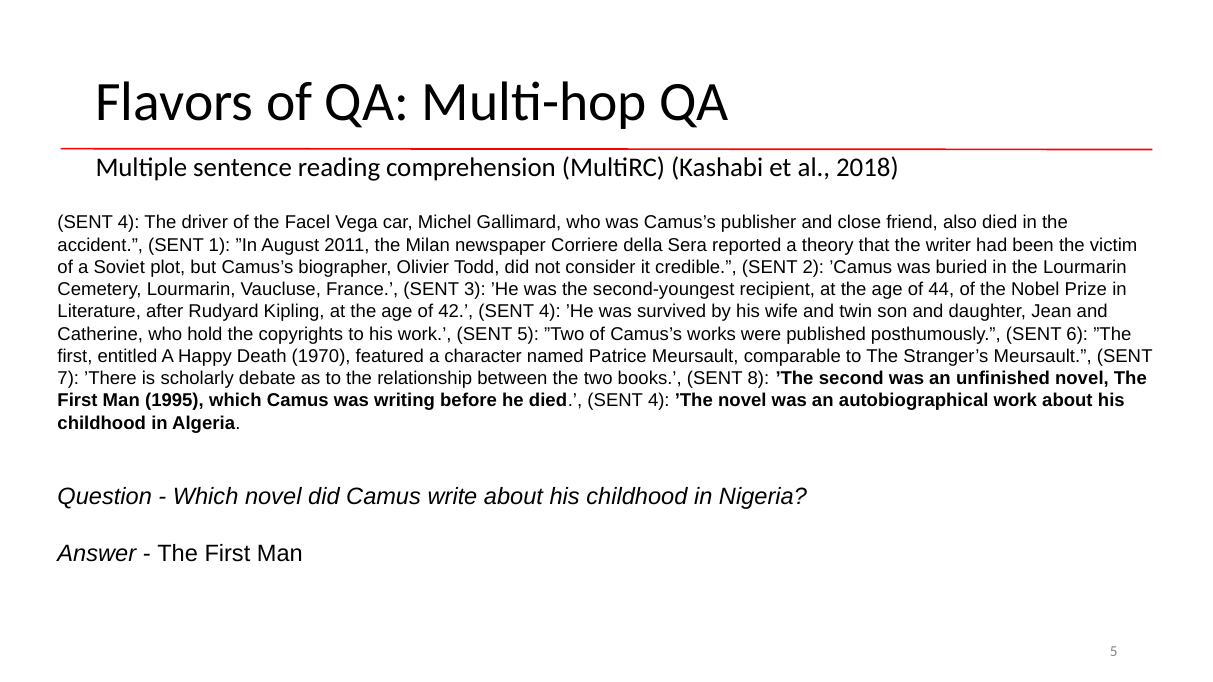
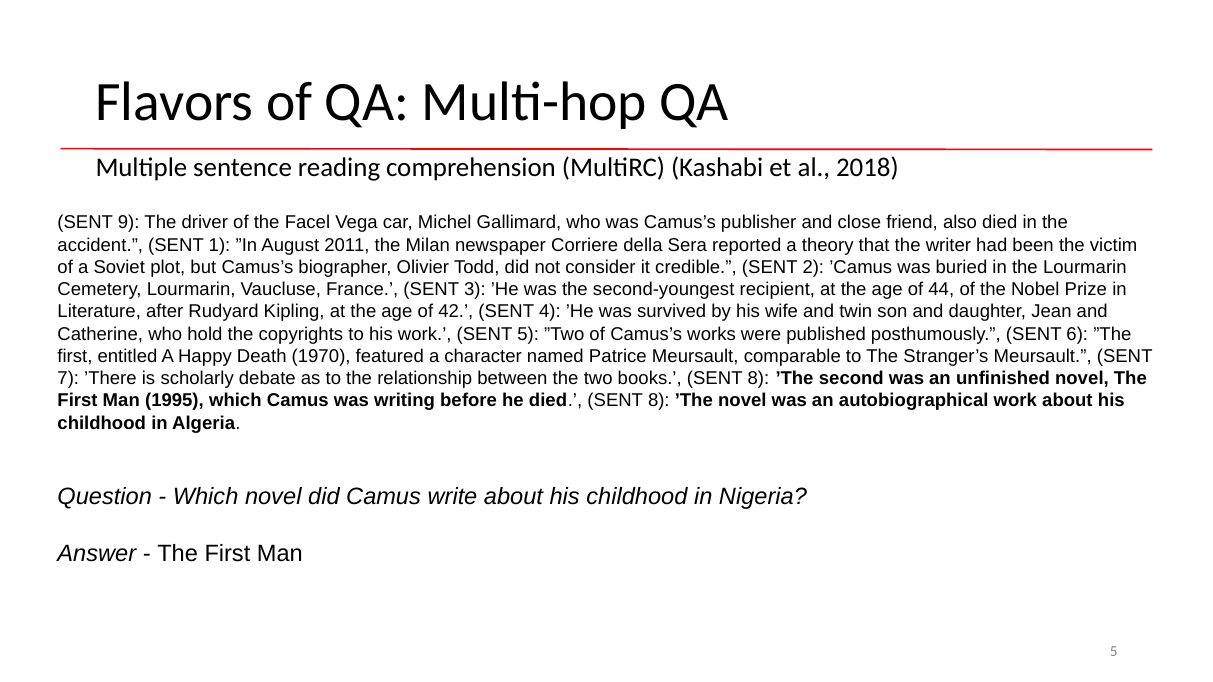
4: 4 -> 9 (129, 223)
died SENT 4: 4 -> 8 (659, 401)
